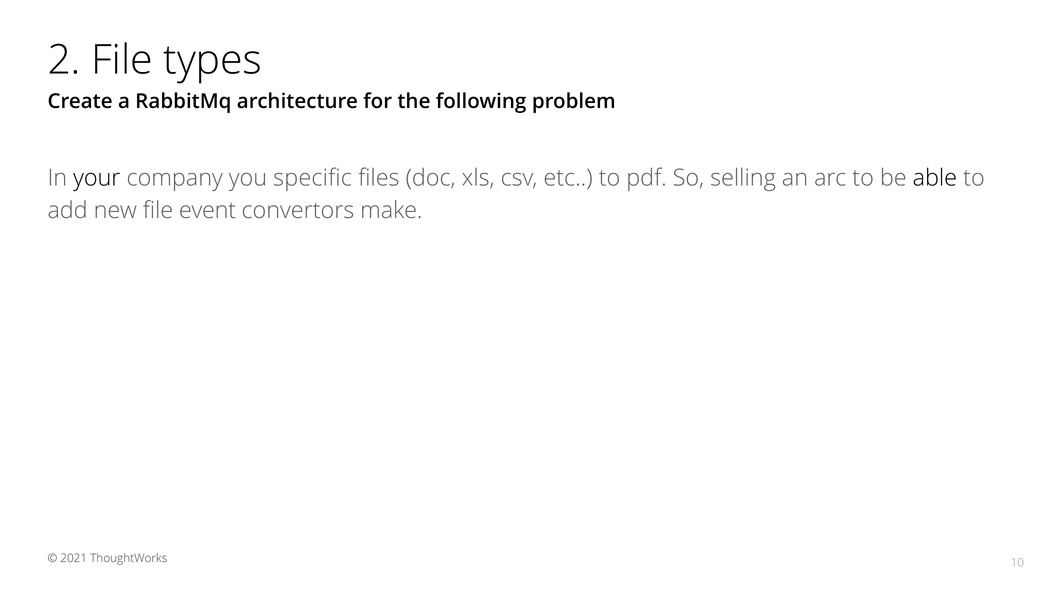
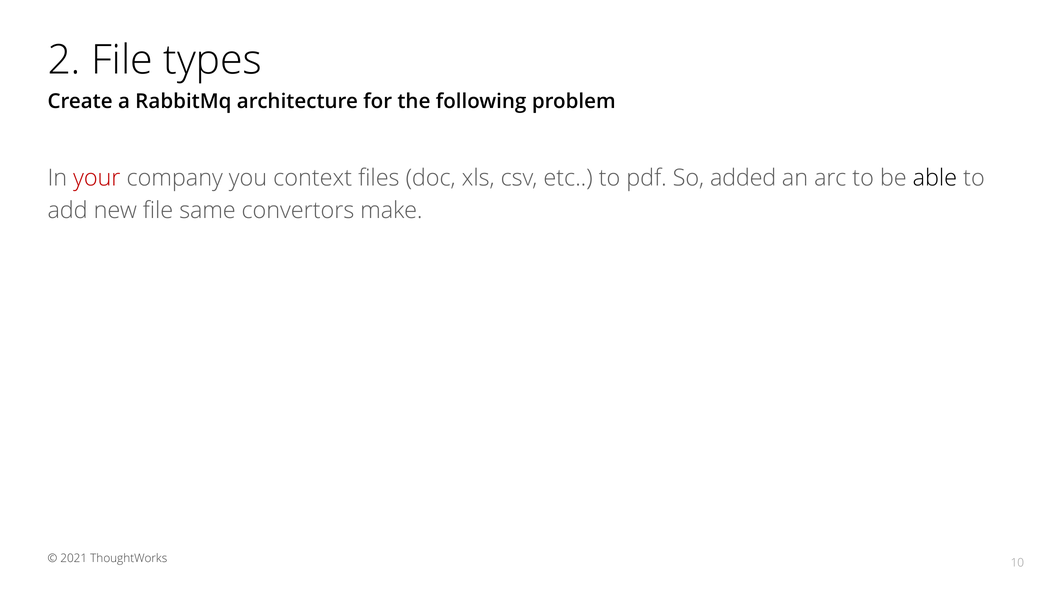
your colour: black -> red (97, 178)
specific: specific -> context (313, 178)
selling: selling -> added (743, 178)
event: event -> same (207, 211)
